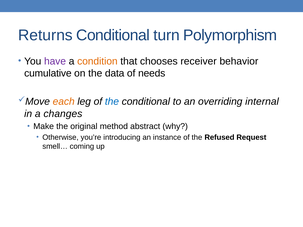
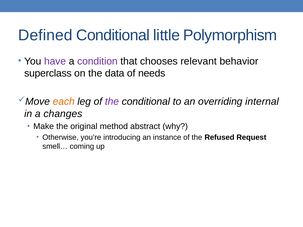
Returns: Returns -> Defined (45, 35)
turn: turn -> little (167, 35)
condition colour: orange -> purple (97, 61)
receiver: receiver -> relevant (199, 61)
cumulative: cumulative -> superclass (48, 73)
the colour: blue -> purple (112, 102)
